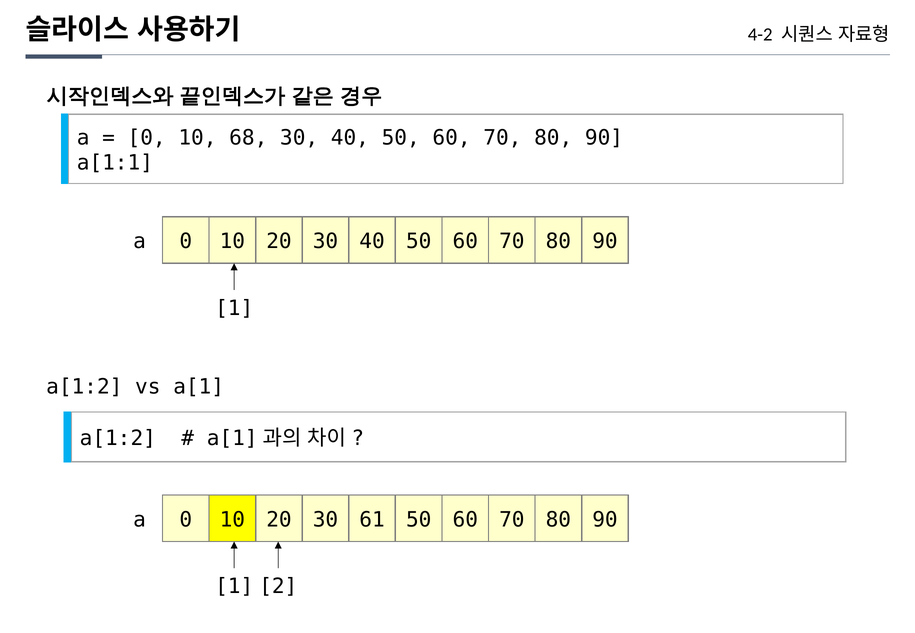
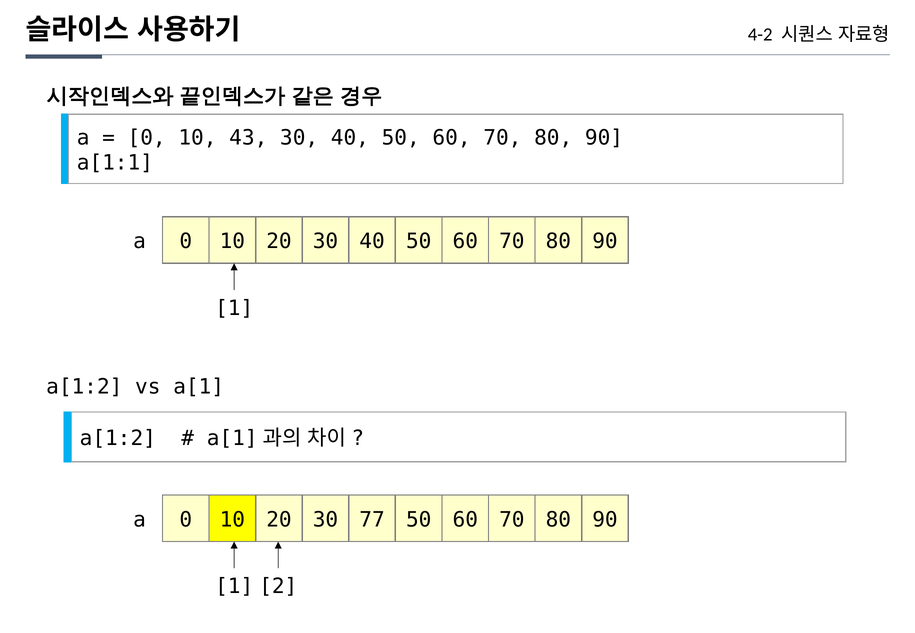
68: 68 -> 43 (248, 138)
61: 61 -> 77 (372, 520)
